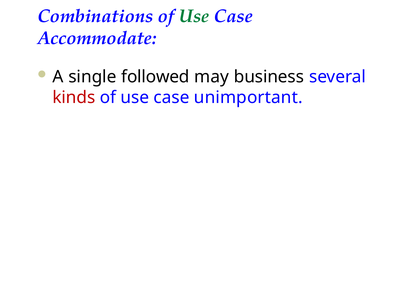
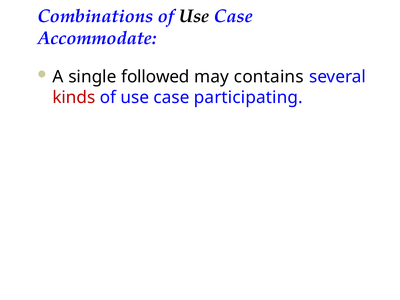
Use colour: green -> black (194, 16)
business: business -> contains (269, 77)
unimportant: unimportant -> participating (248, 98)
